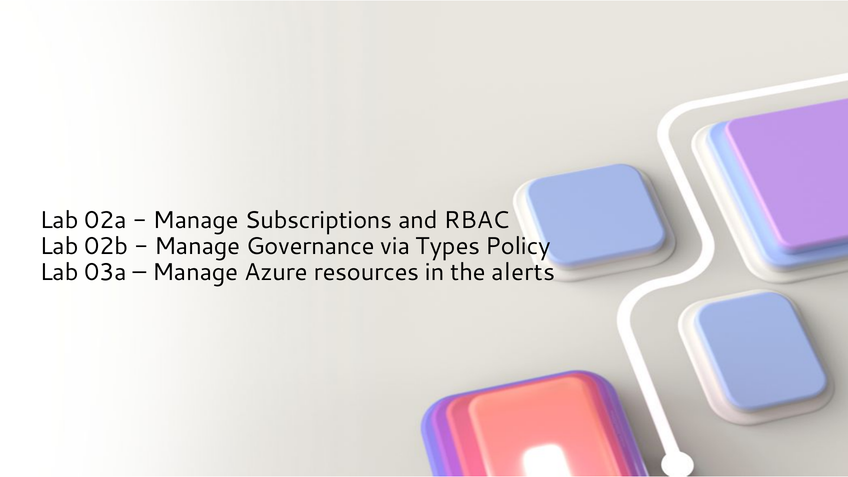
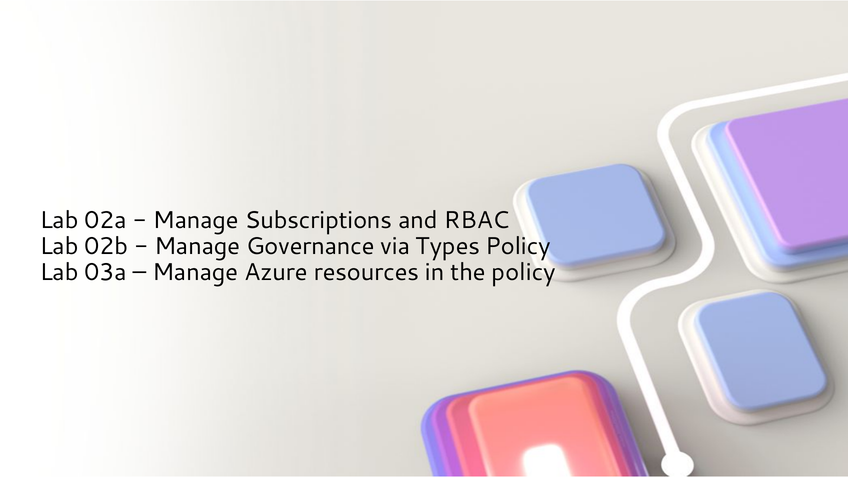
the alerts: alerts -> policy (524, 272)
